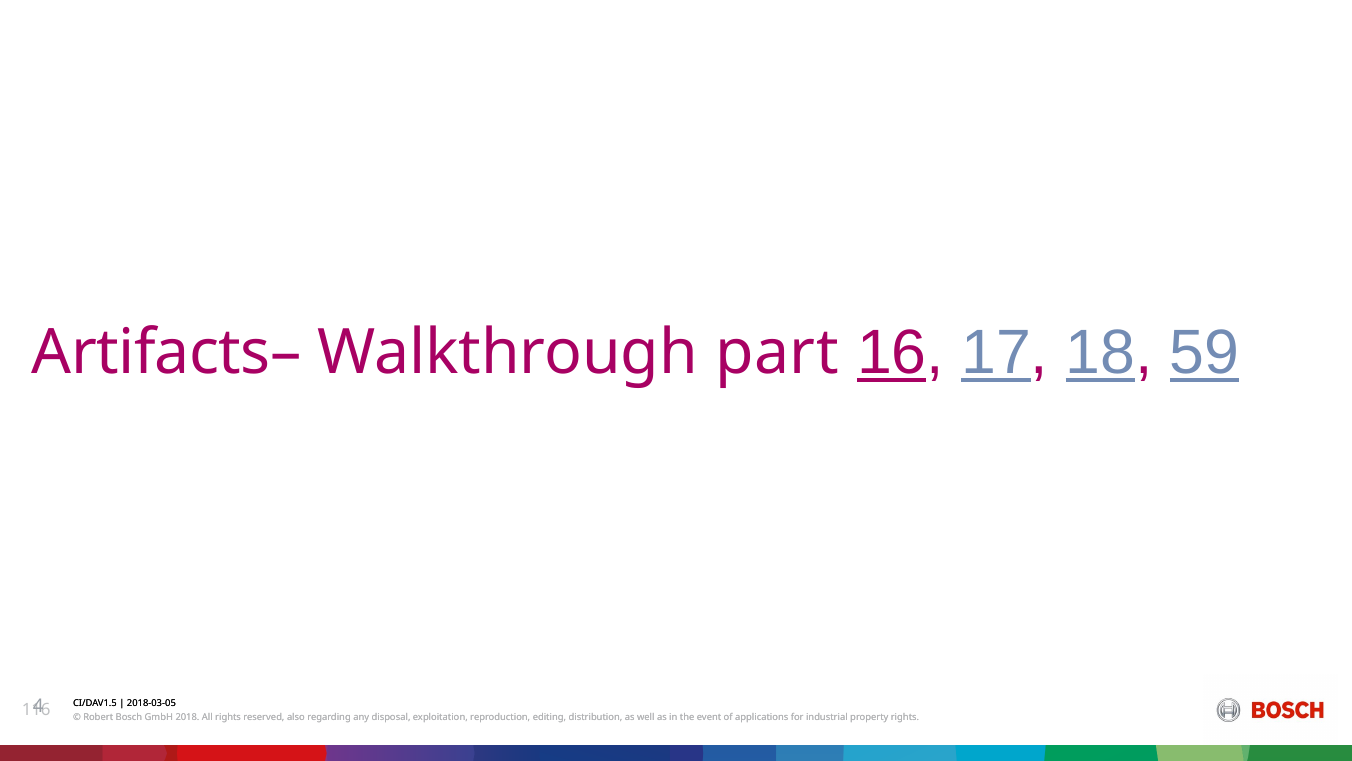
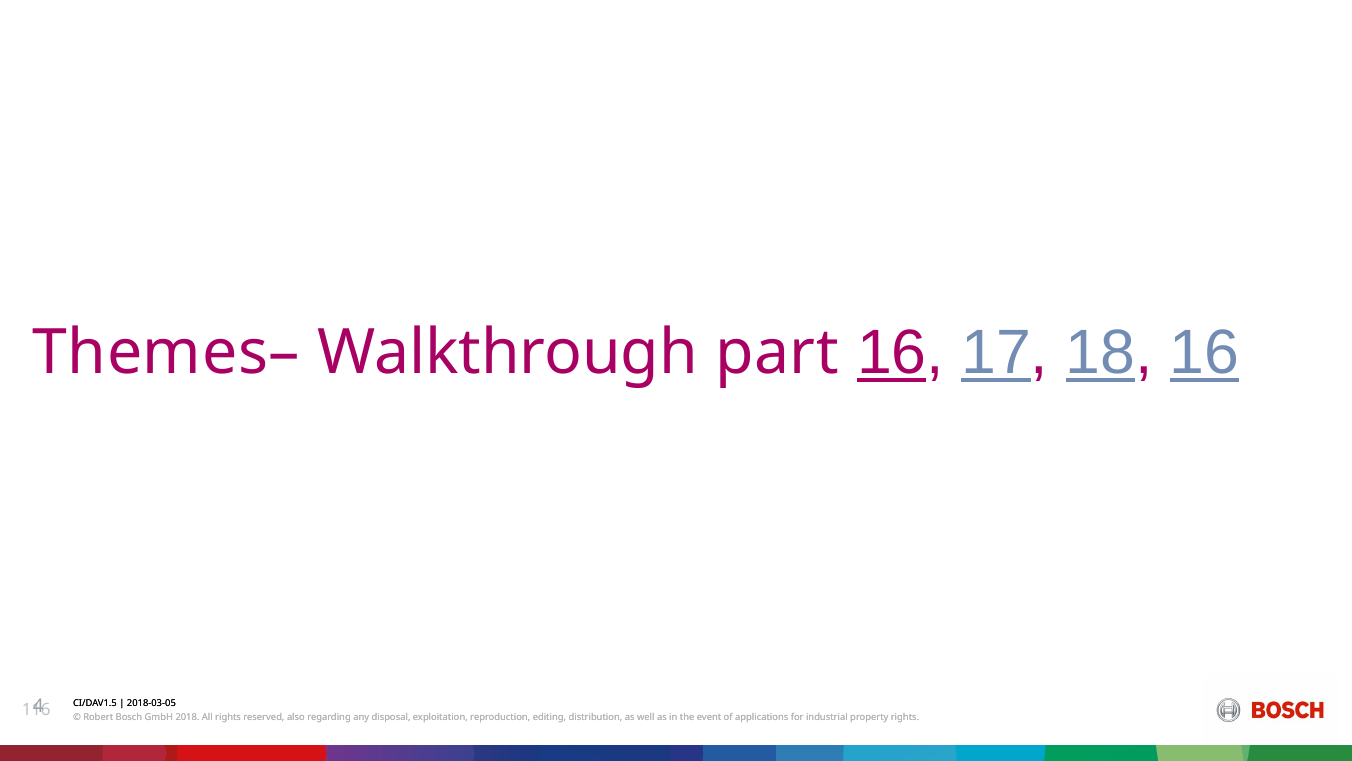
Artifacts–: Artifacts– -> Themes– (166, 352)
18 59: 59 -> 16 (1205, 352)
